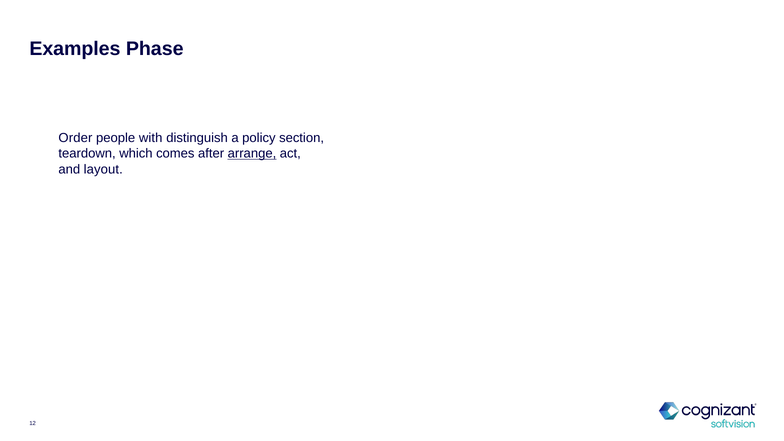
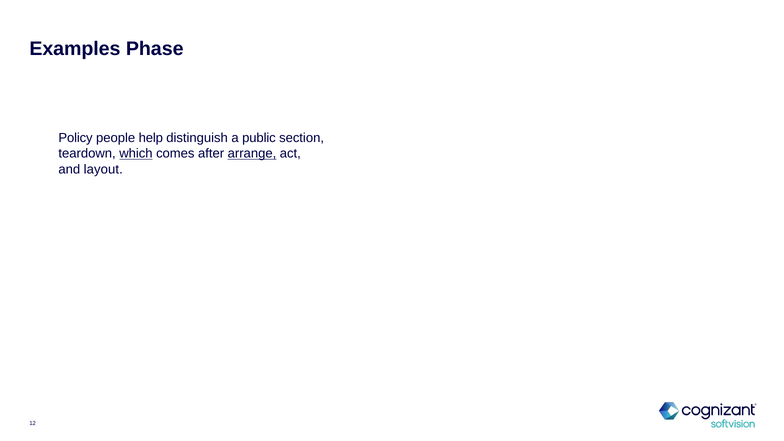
Order: Order -> Policy (76, 138)
with: with -> help (151, 138)
policy: policy -> public (259, 138)
which underline: none -> present (136, 154)
